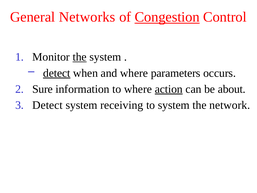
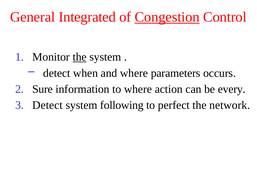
Networks: Networks -> Integrated (87, 17)
detect underline: present -> none (57, 73)
action underline: present -> none (169, 89)
about: about -> every (232, 89)
receiving: receiving -> following (122, 105)
to system: system -> perfect (174, 105)
